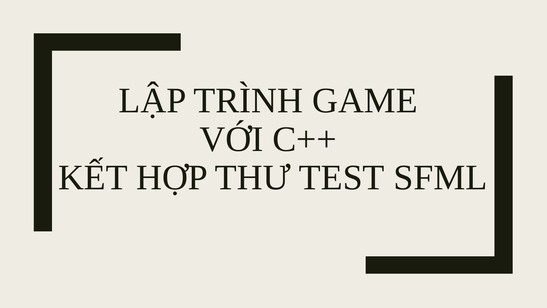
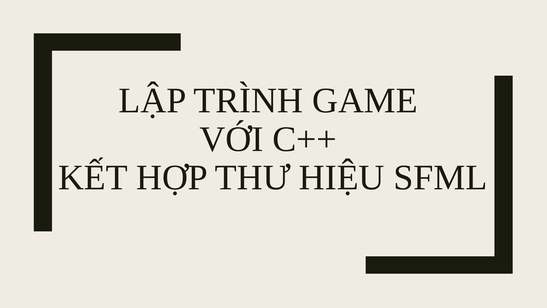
TEST: TEST -> HIỆU (342, 177)
